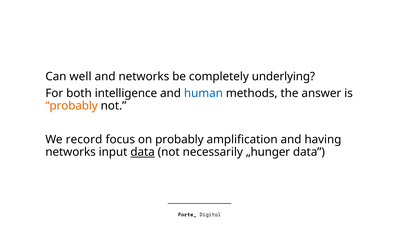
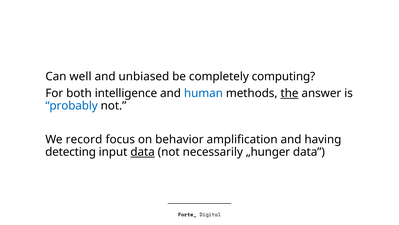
and networks: networks -> unbiased (144, 76)
underlying: underlying -> computing (283, 76)
the underline: none -> present (290, 93)
probably colour: orange -> blue (72, 106)
on probably: probably -> behavior (179, 139)
networks: networks -> detecting (71, 152)
